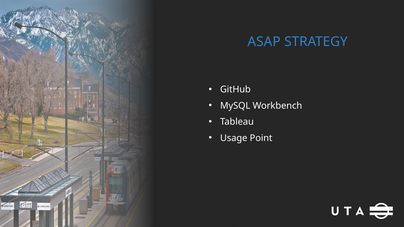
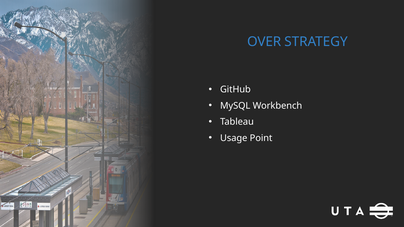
ASAP: ASAP -> OVER (264, 42)
